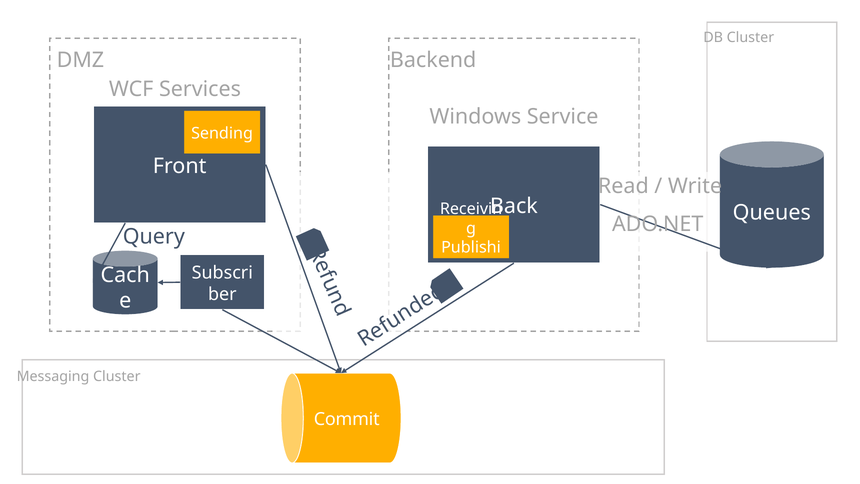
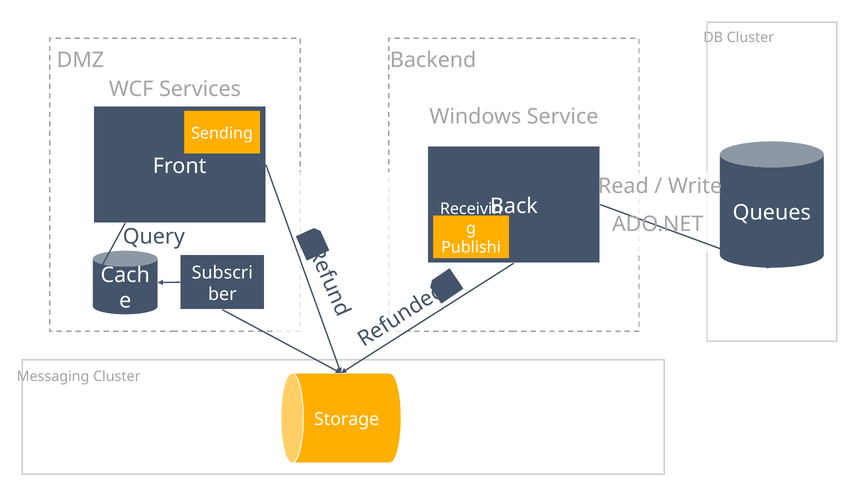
Commit: Commit -> Storage (347, 419)
